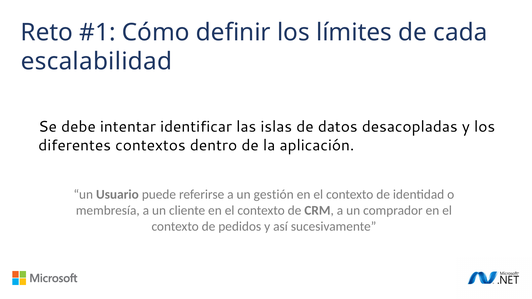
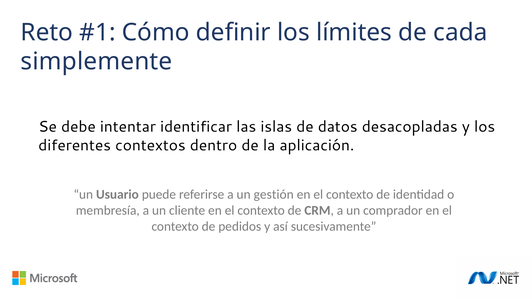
escalabilidad: escalabilidad -> simplemente (96, 62)
